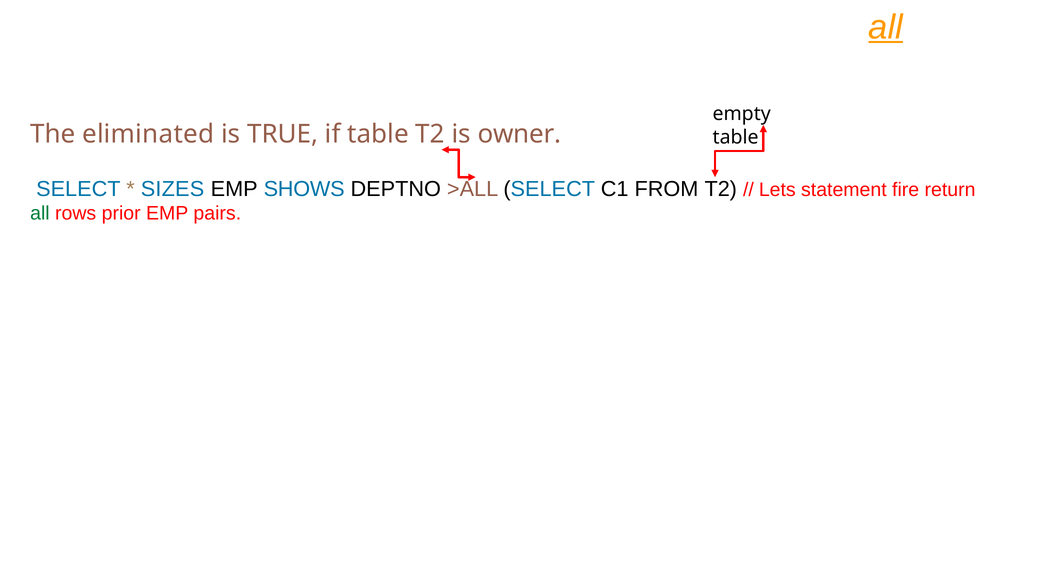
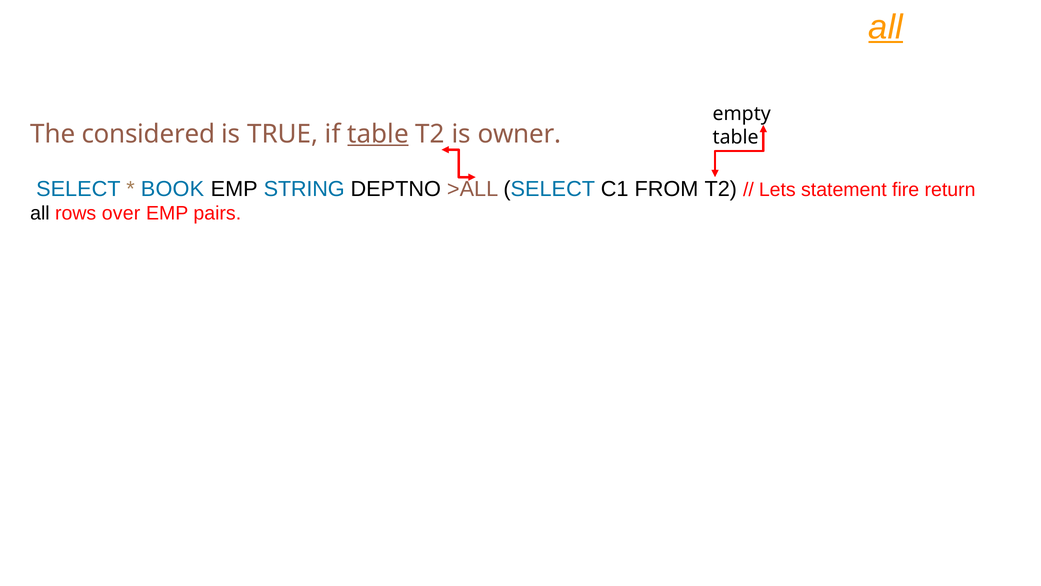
eliminated: eliminated -> considered (148, 134)
table underline: none -> present (378, 134)
SIZES: SIZES -> BOOK (173, 189)
SHOWS: SHOWS -> STRING (304, 189)
all colour: green -> black (40, 213)
prior: prior -> over (121, 213)
